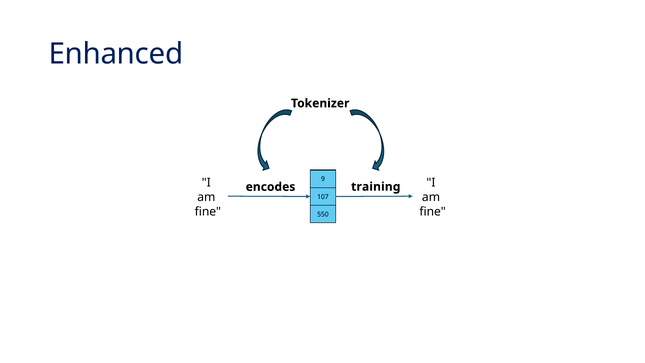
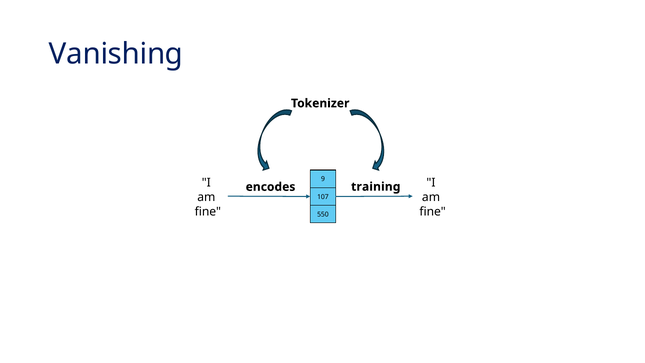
Enhanced: Enhanced -> Vanishing (116, 54)
